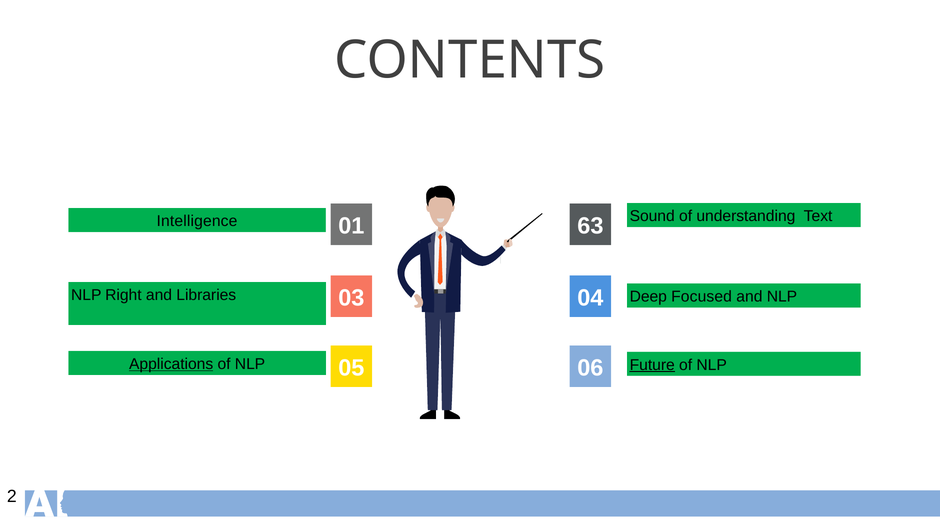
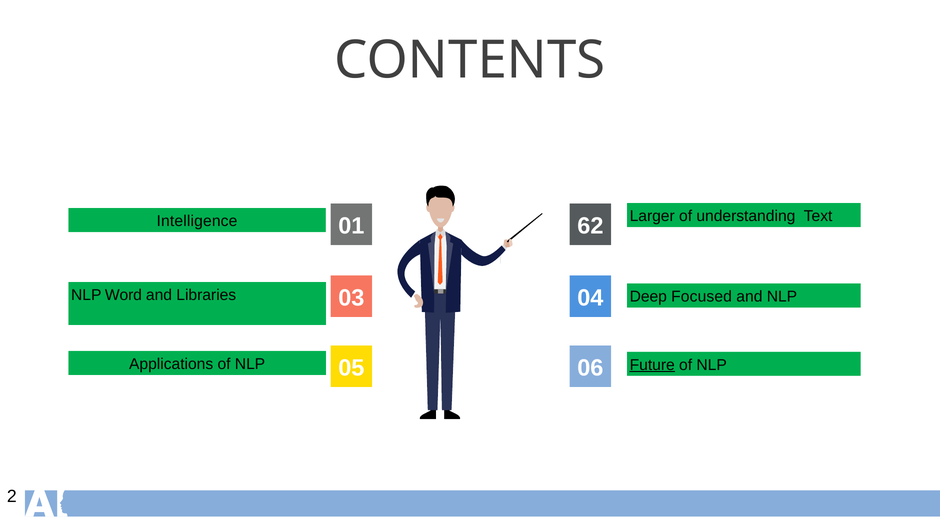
Sound: Sound -> Larger (652, 216)
63: 63 -> 62 (590, 226)
Right: Right -> Word (123, 295)
Applications underline: present -> none (171, 364)
